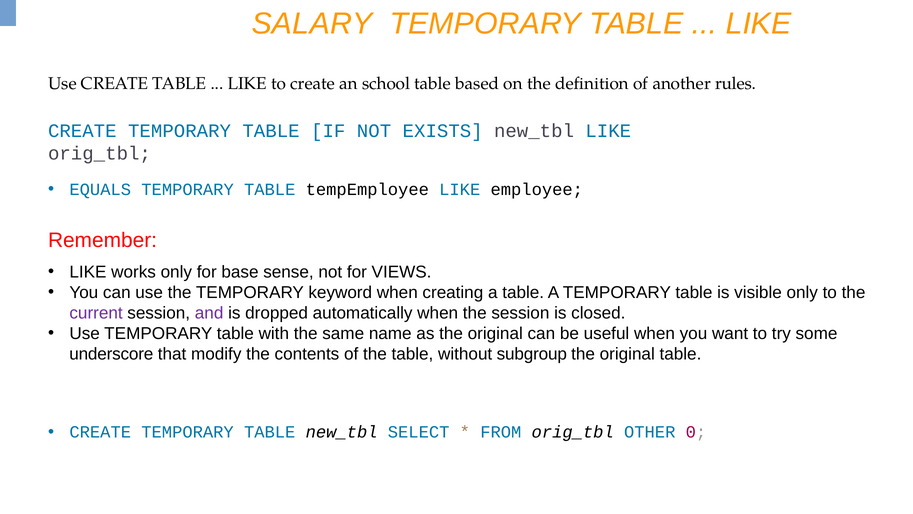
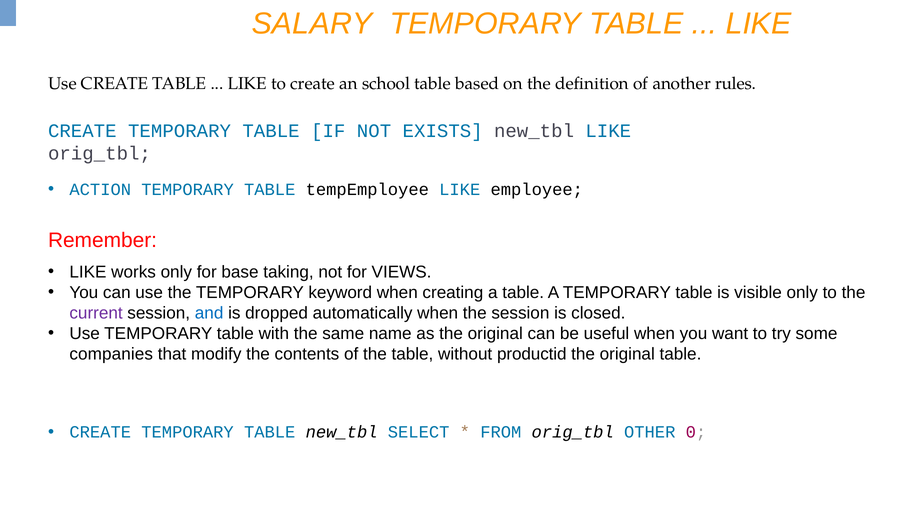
EQUALS: EQUALS -> ACTION (100, 190)
sense: sense -> taking (288, 272)
and colour: purple -> blue (209, 313)
underscore: underscore -> companies (111, 354)
subgroup: subgroup -> productid (532, 354)
